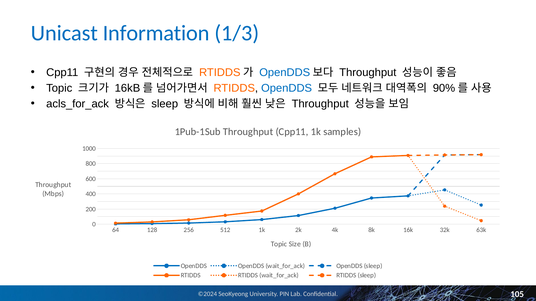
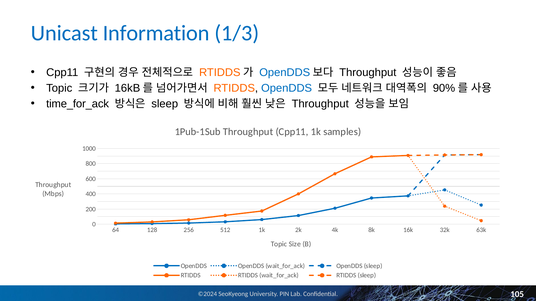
acls_for_ack: acls_for_ack -> time_for_ack (78, 104)
